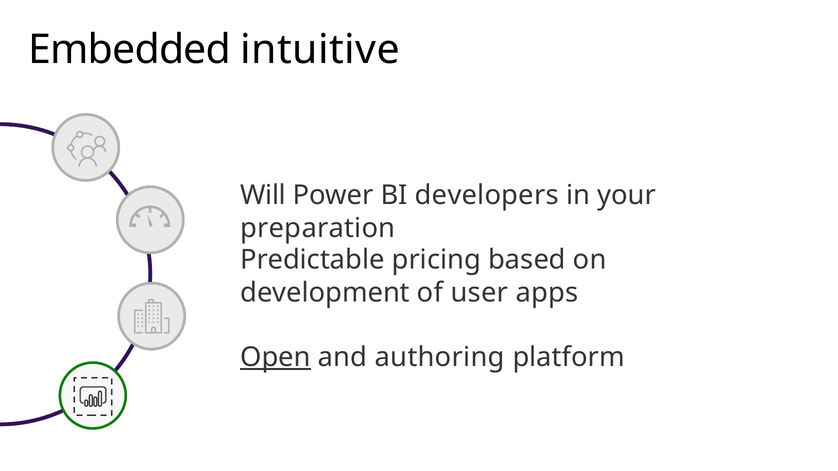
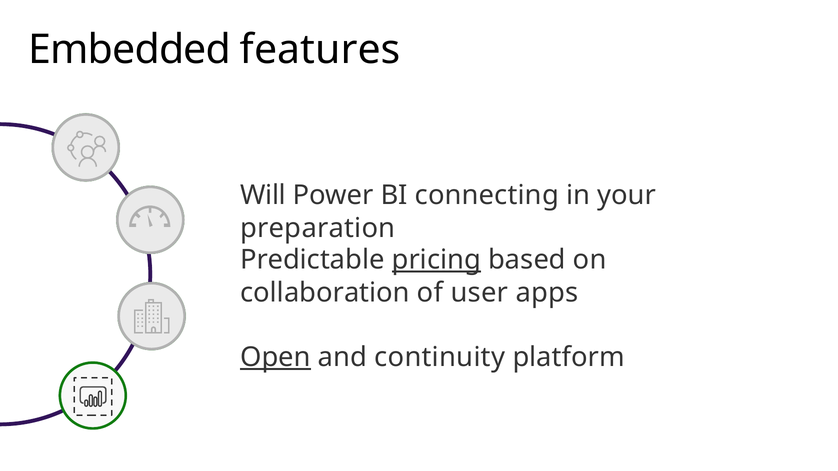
intuitive: intuitive -> features (320, 50)
developers: developers -> connecting (487, 195)
pricing underline: none -> present (436, 260)
development: development -> collaboration (325, 293)
authoring: authoring -> continuity (440, 357)
